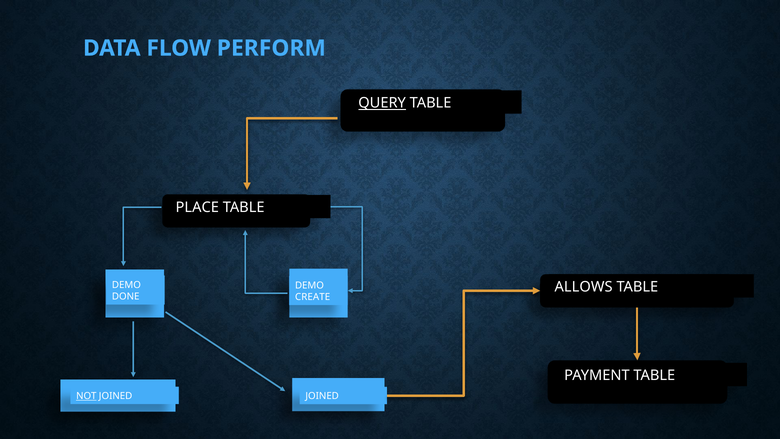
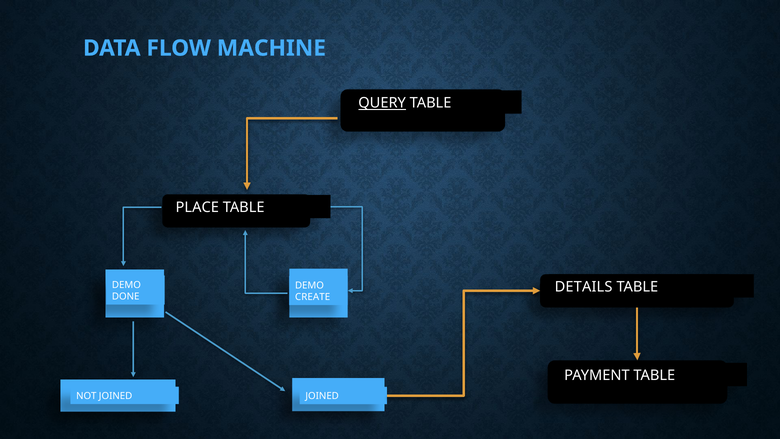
PERFORM: PERFORM -> MACHINE (271, 48)
ALLOWS: ALLOWS -> DETAILS (584, 287)
NOT underline: present -> none (86, 396)
